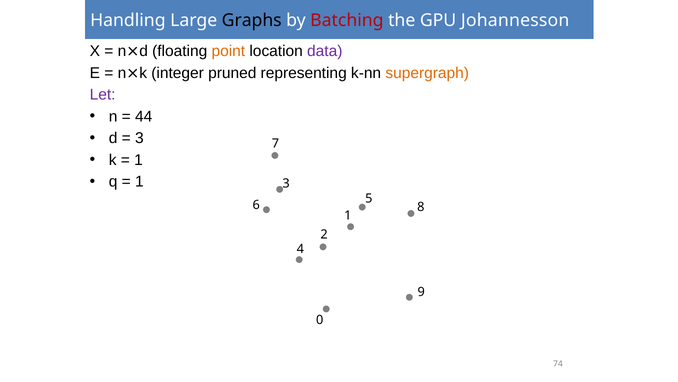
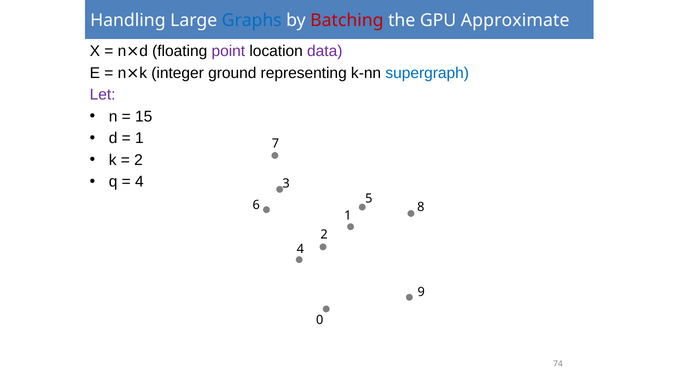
Graphs colour: black -> blue (252, 21)
Johannesson: Johannesson -> Approximate (515, 21)
point colour: orange -> purple (228, 51)
pruned: pruned -> ground (232, 73)
supergraph colour: orange -> blue (427, 73)
44: 44 -> 15 (144, 116)
3: 3 -> 1 (139, 138)
1: 1 -> 2 (138, 160)
1: 1 -> 4 (139, 181)
